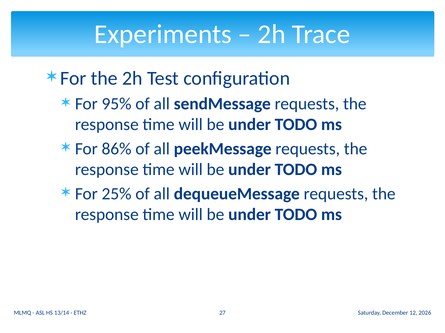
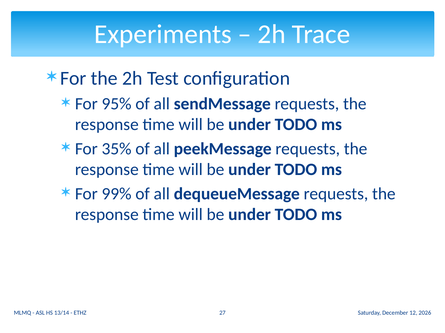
86%: 86% -> 35% (117, 149)
25%: 25% -> 99% (117, 194)
